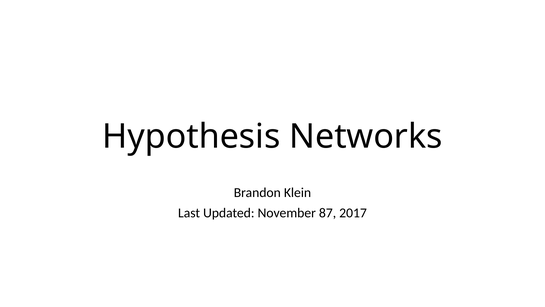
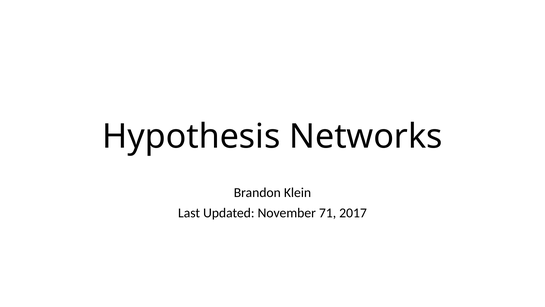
87: 87 -> 71 (328, 213)
